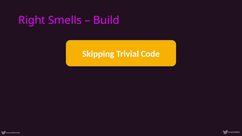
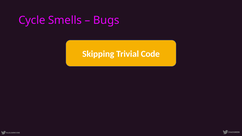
Right: Right -> Cycle (32, 20)
Build: Build -> Bugs (106, 20)
